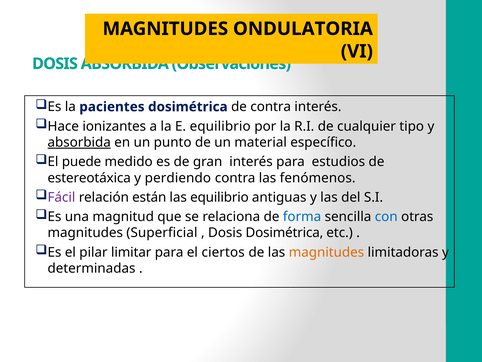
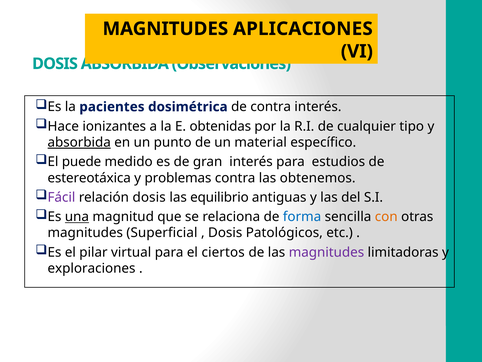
ONDULATORIA: ONDULATORIA -> APLICACIONES (303, 29)
E equilibrio: equilibrio -> obtenidas (220, 126)
perdiendo: perdiendo -> problemas (178, 178)
fenómenos: fenómenos -> obtenemos (318, 178)
relación están: están -> dosis (149, 197)
una underline: none -> present (77, 217)
con colour: blue -> orange (386, 217)
Dosis Dosimétrica: Dosimétrica -> Patológicos (284, 233)
limitar: limitar -> virtual (131, 252)
magnitudes colour: orange -> purple (326, 252)
determinadas: determinadas -> exploraciones (92, 268)
